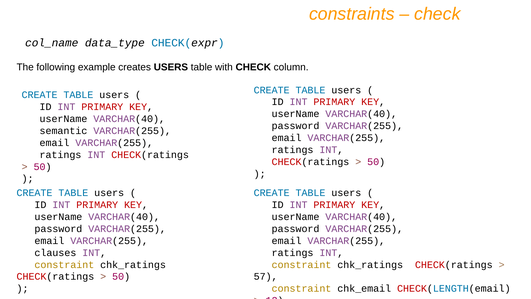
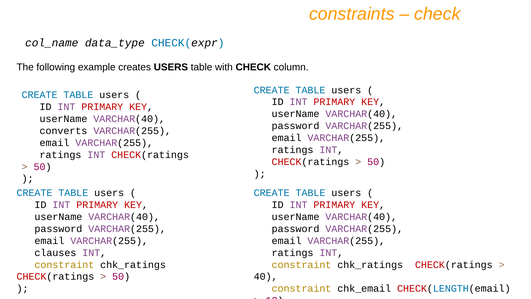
semantic: semantic -> converts (63, 131)
57: 57 -> 40 (266, 276)
